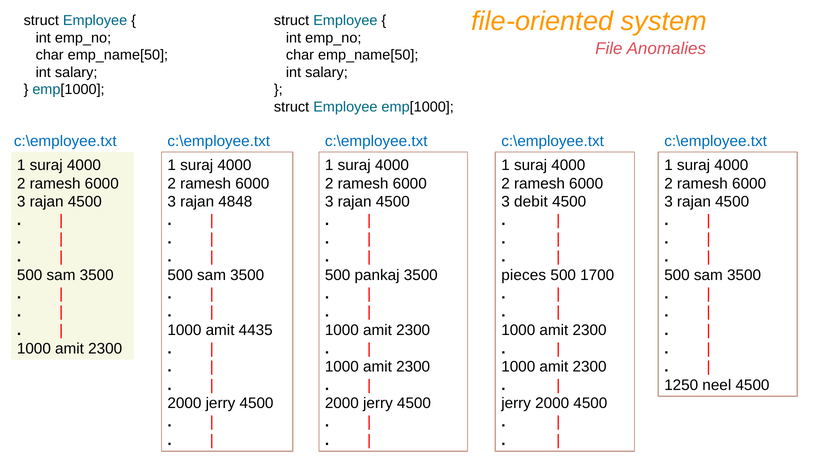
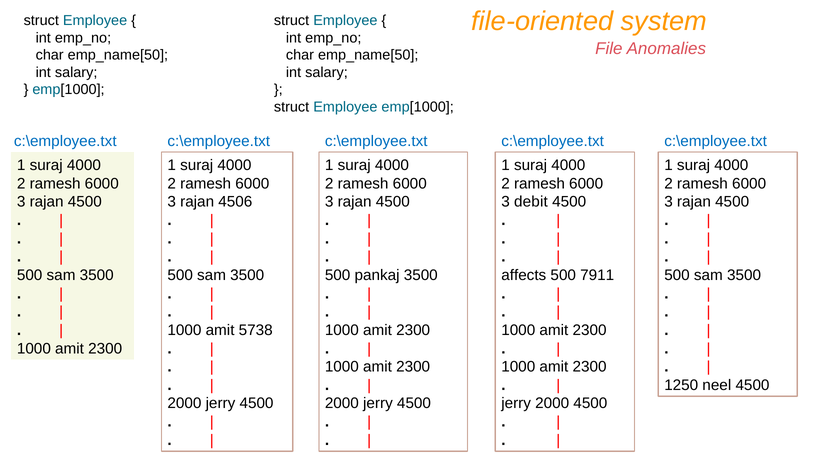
4848: 4848 -> 4506 (235, 202)
pieces: pieces -> affects (524, 275)
1700: 1700 -> 7911 (597, 275)
4435: 4435 -> 5738 (256, 330)
